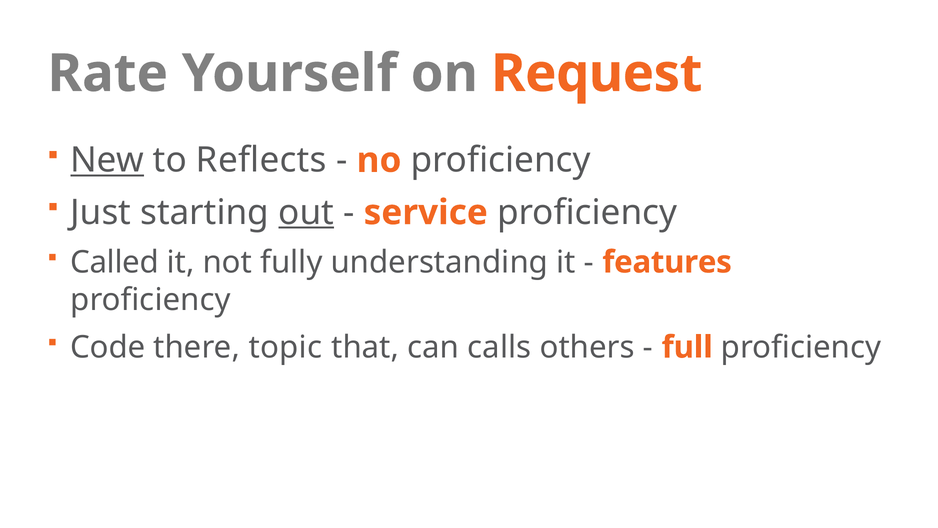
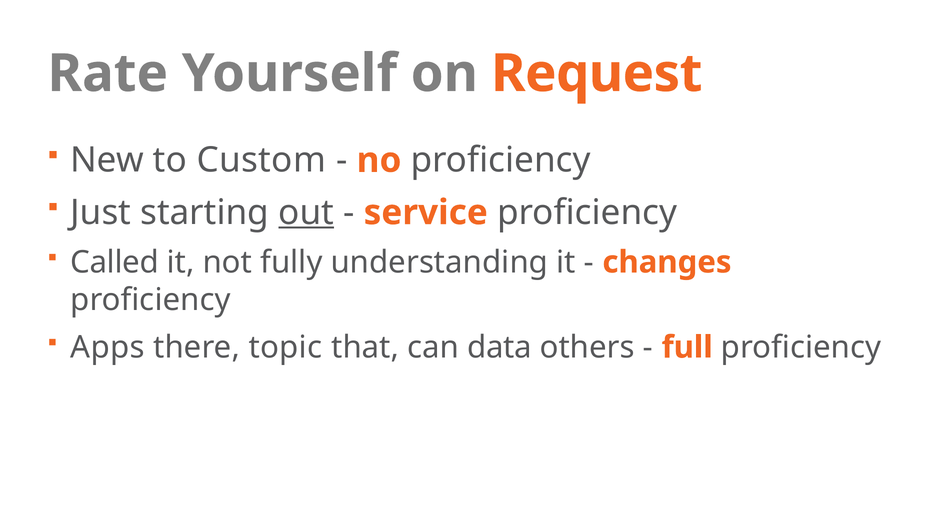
New underline: present -> none (107, 160)
Reflects: Reflects -> Custom (261, 160)
features: features -> changes (667, 262)
Code: Code -> Apps (108, 347)
calls: calls -> data (500, 347)
